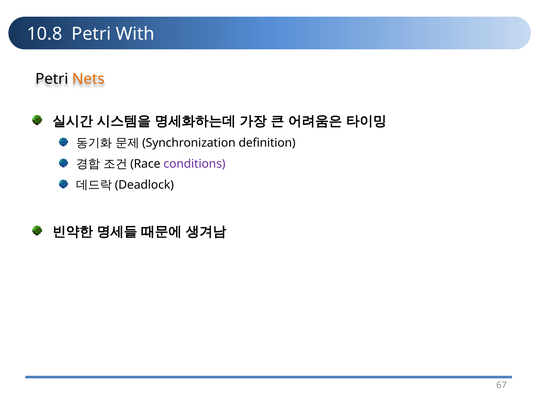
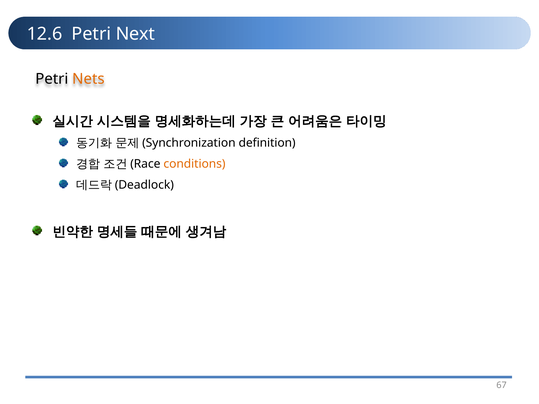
10.8: 10.8 -> 12.6 (45, 34)
With: With -> Next (135, 34)
conditions colour: purple -> orange (194, 164)
